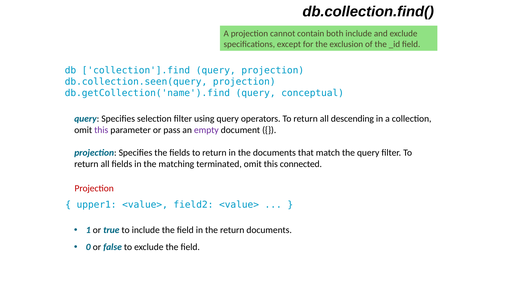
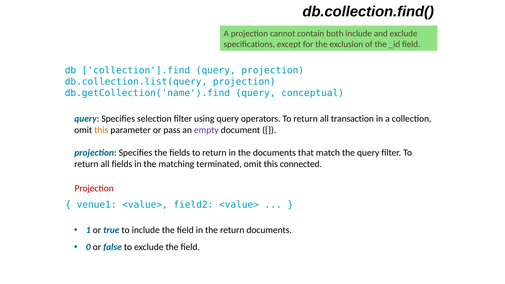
db.collection.seen(query: db.collection.seen(query -> db.collection.list(query (136, 82)
descending: descending -> transaction (352, 119)
this colour: purple -> orange (101, 130)
upper1: upper1 -> venue1 (97, 205)
